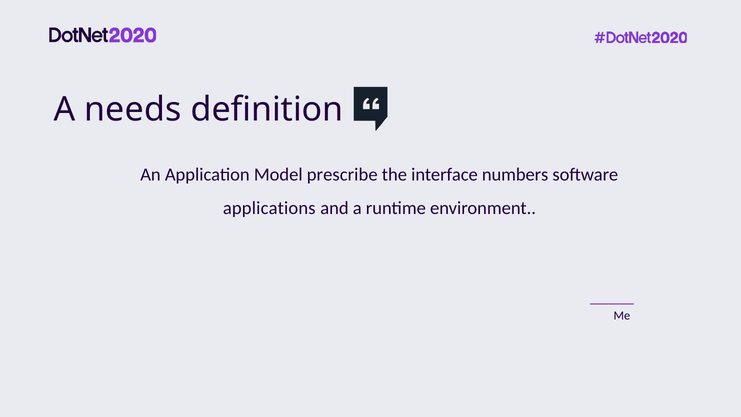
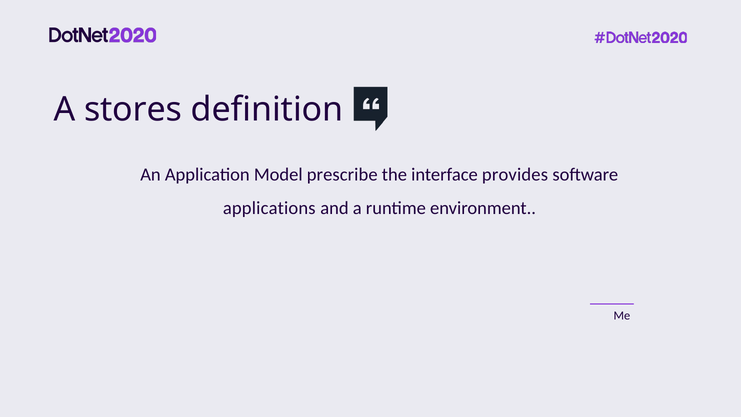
needs: needs -> stores (133, 109)
numbers: numbers -> provides (515, 175)
